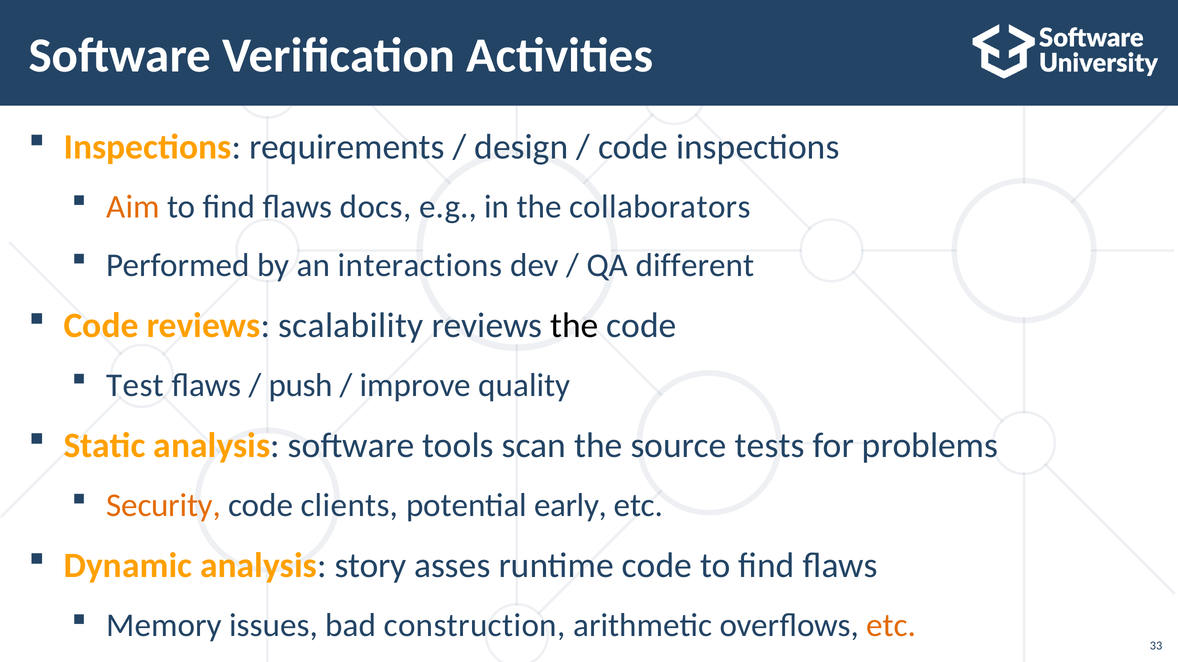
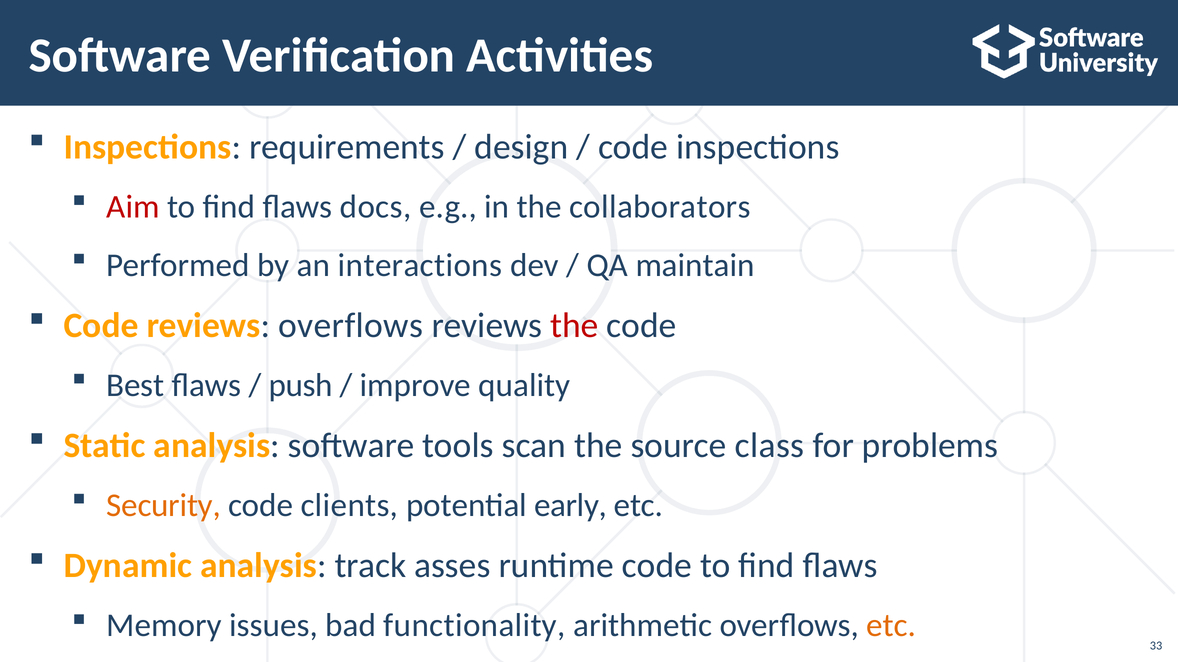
Aim colour: orange -> red (133, 207)
different: different -> maintain (695, 265)
reviews scalability: scalability -> overflows (351, 326)
the colour: black -> red (574, 326)
Test: Test -> Best (135, 386)
tests: tests -> class (770, 446)
story: story -> track (370, 566)
construction: construction -> functionality (474, 626)
